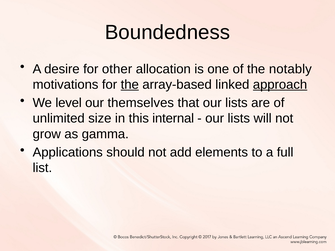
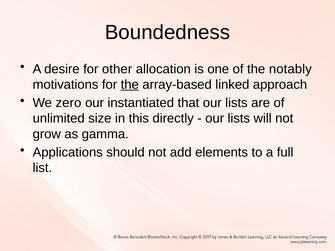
approach underline: present -> none (280, 85)
level: level -> zero (68, 103)
themselves: themselves -> instantiated (141, 103)
internal: internal -> directly (173, 119)
